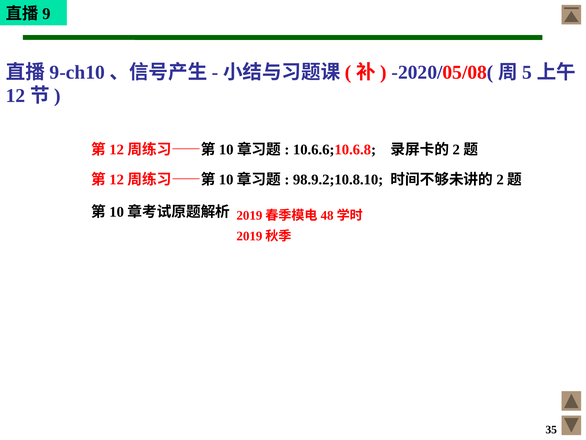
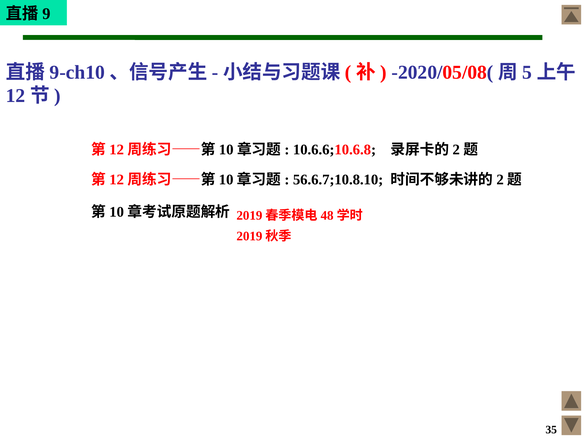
98.9.2;10.8.10: 98.9.2;10.8.10 -> 56.6.7;10.8.10 (338, 179)
